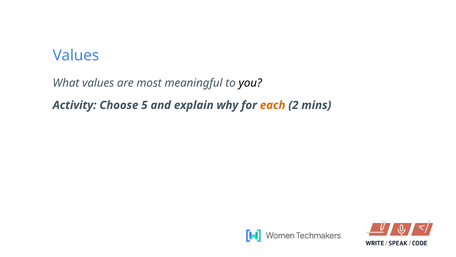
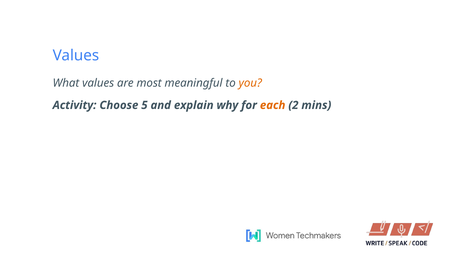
you colour: black -> orange (250, 83)
